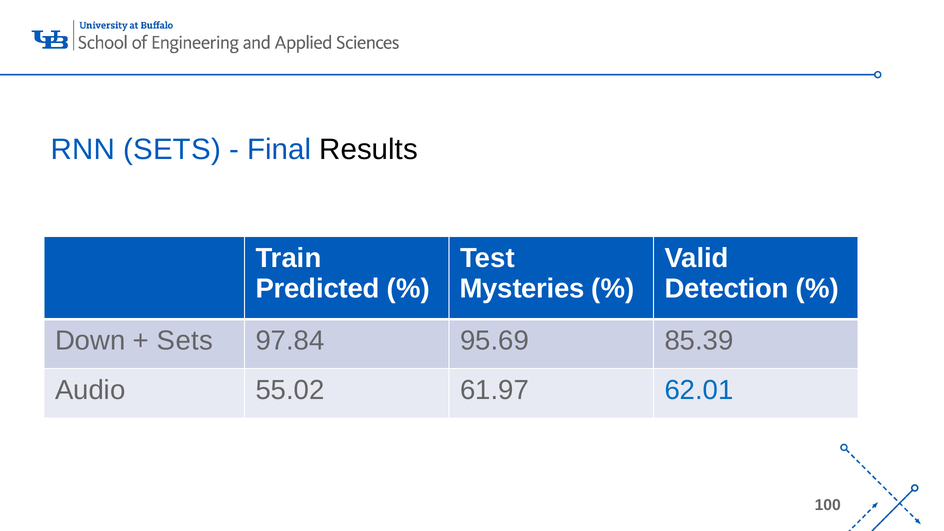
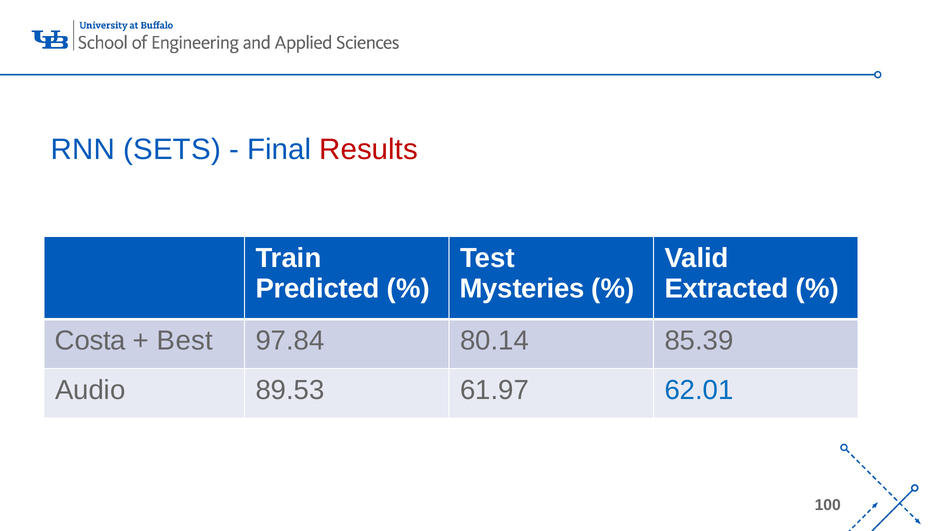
Results colour: black -> red (369, 150)
Detection: Detection -> Extracted (727, 289)
Down: Down -> Costa (90, 341)
Sets: Sets -> Best (185, 341)
95.69: 95.69 -> 80.14 (495, 341)
55.02: 55.02 -> 89.53 (290, 390)
